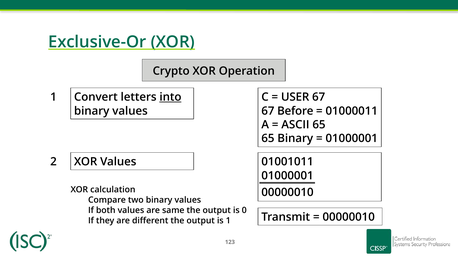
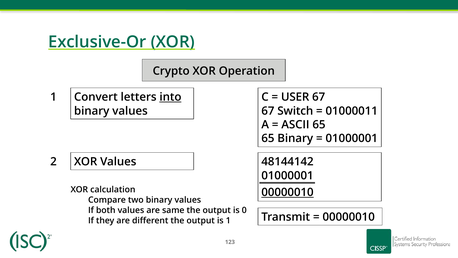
Before: Before -> Switch (295, 111)
01001011: 01001011 -> 48144142 (287, 162)
00000010 underline: none -> present (287, 192)
